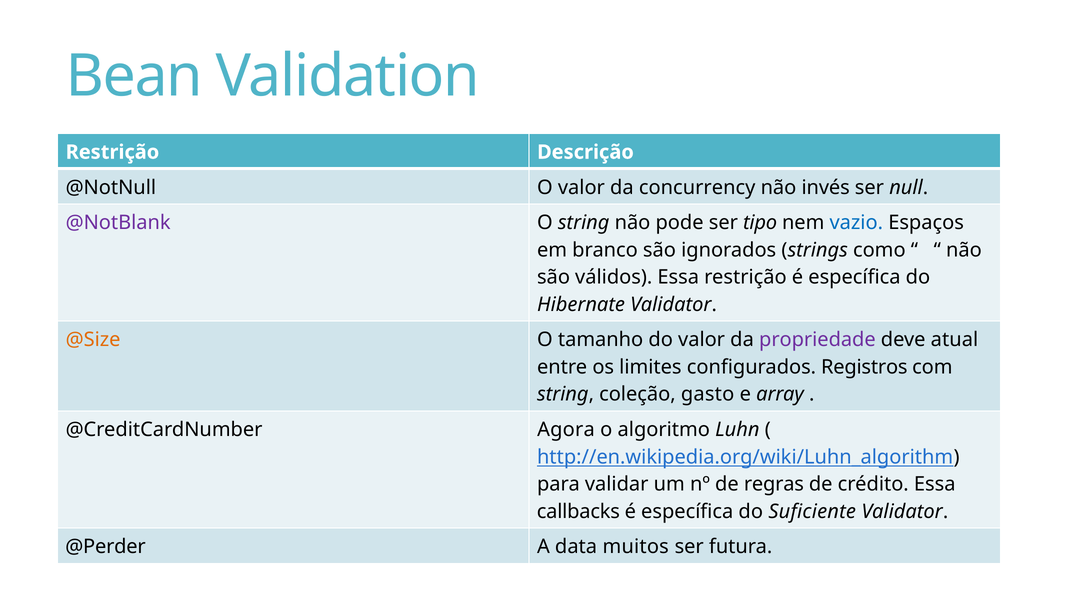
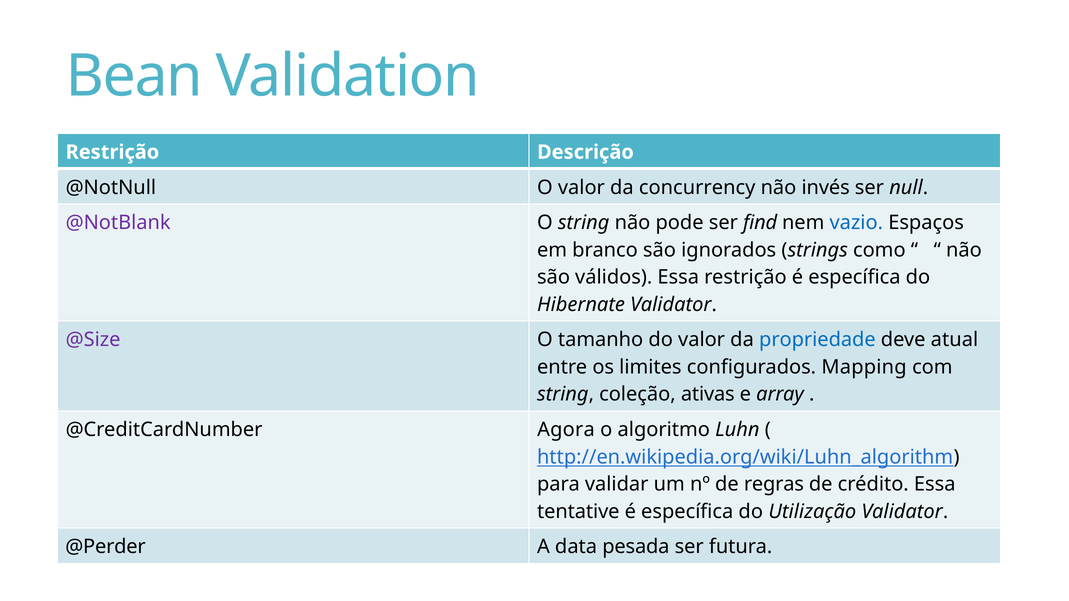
tipo: tipo -> find (760, 223)
@Size colour: orange -> purple (93, 340)
propriedade colour: purple -> blue (817, 340)
Registros: Registros -> Mapping (864, 367)
gasto: gasto -> ativas (708, 395)
callbacks: callbacks -> tentative (578, 512)
Suficiente: Suficiente -> Utilização (812, 512)
muitos: muitos -> pesada (636, 547)
